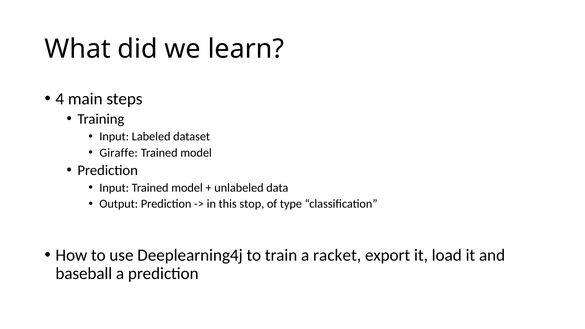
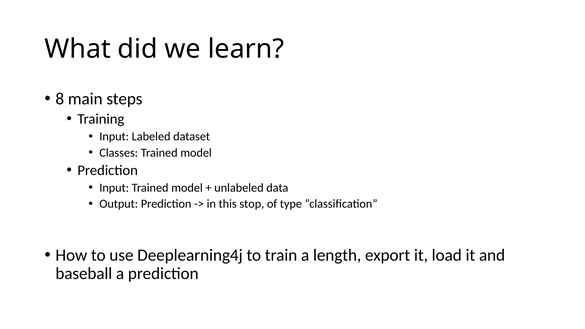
4: 4 -> 8 (60, 99)
Giraffe: Giraffe -> Classes (119, 153)
racket: racket -> length (337, 255)
